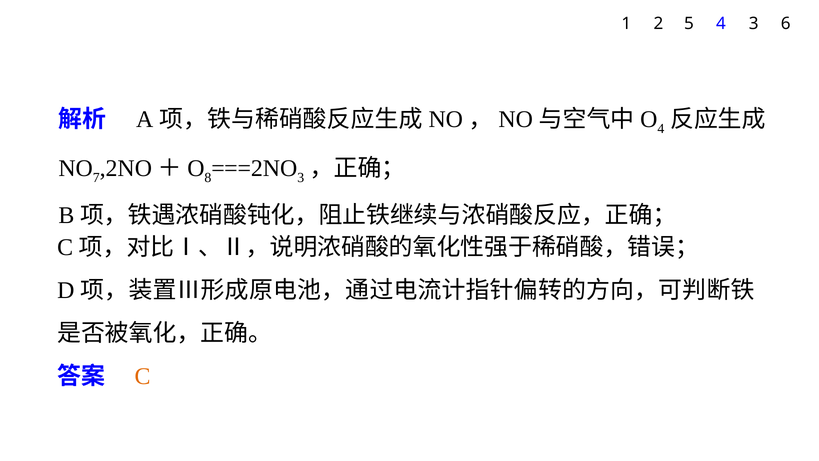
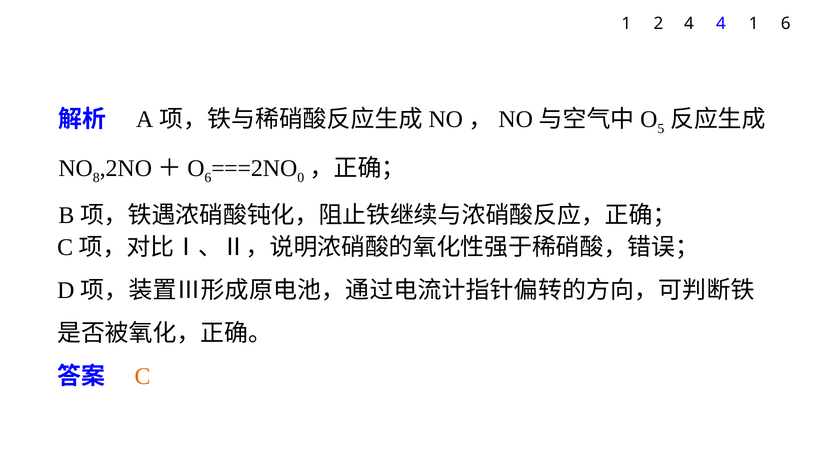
2 5: 5 -> 4 (689, 24)
4 3: 3 -> 1 (754, 24)
4: 4 -> 5 (661, 129)
7: 7 -> 8 (96, 177)
8: 8 -> 6 (208, 177)
3: 3 -> 0 (301, 177)
